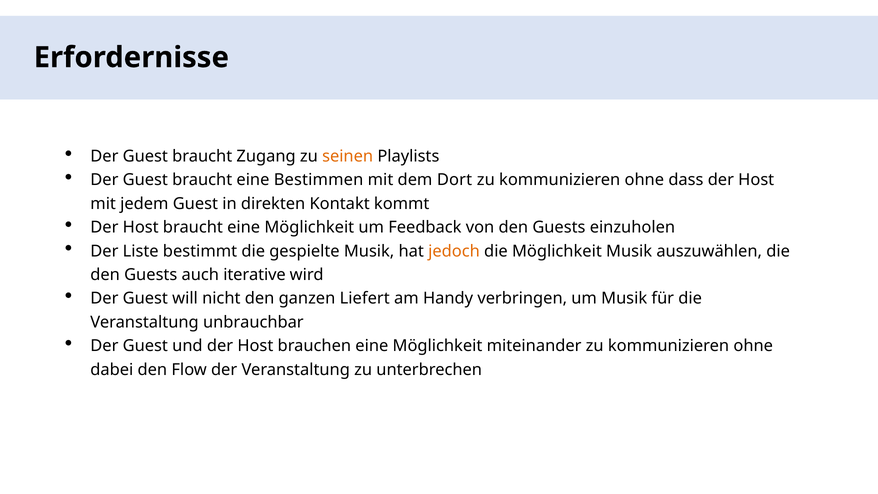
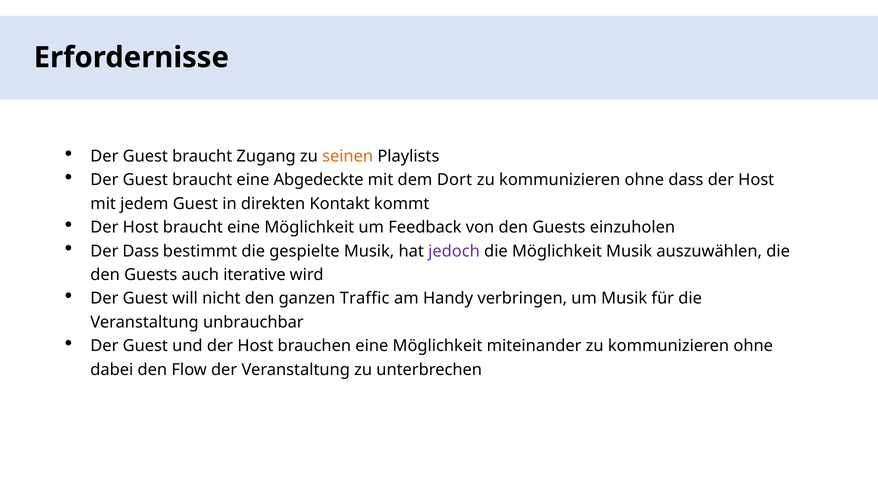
Bestimmen: Bestimmen -> Abgedeckte (319, 180)
Der Liste: Liste -> Dass (141, 251)
jedoch colour: orange -> purple (454, 251)
Liefert: Liefert -> Traffic (365, 298)
